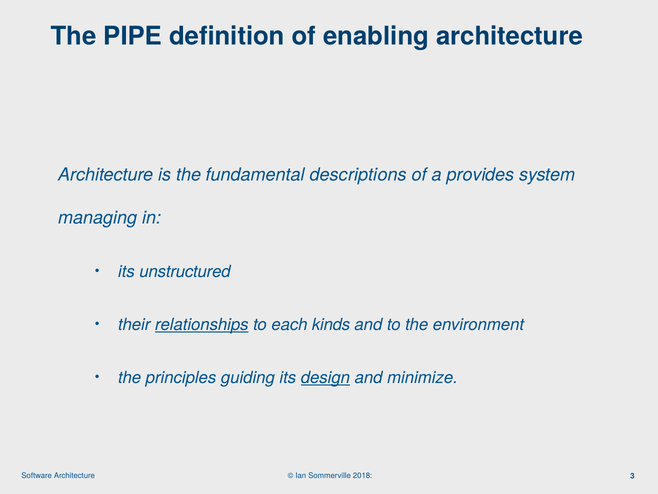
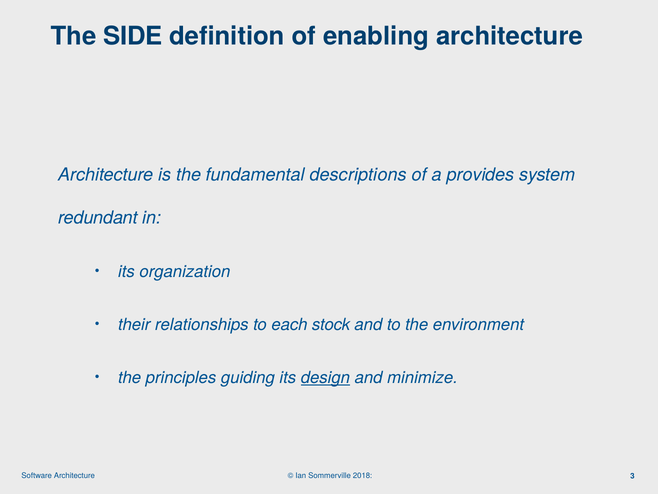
PIPE: PIPE -> SIDE (133, 36)
managing: managing -> redundant (98, 218)
unstructured: unstructured -> organization (185, 271)
relationships underline: present -> none (202, 324)
kinds: kinds -> stock (331, 324)
